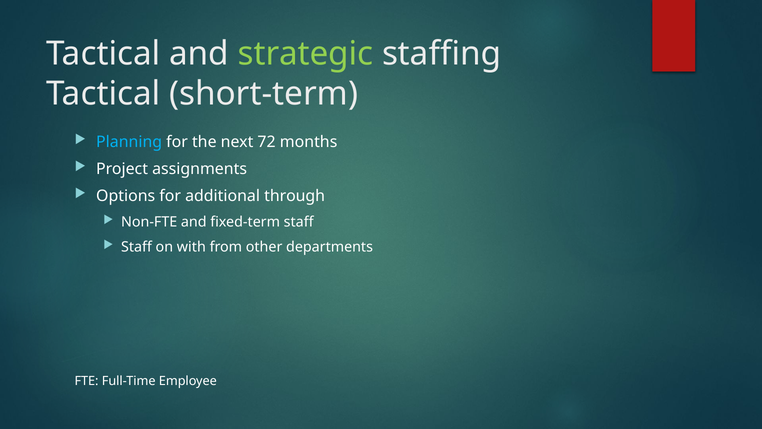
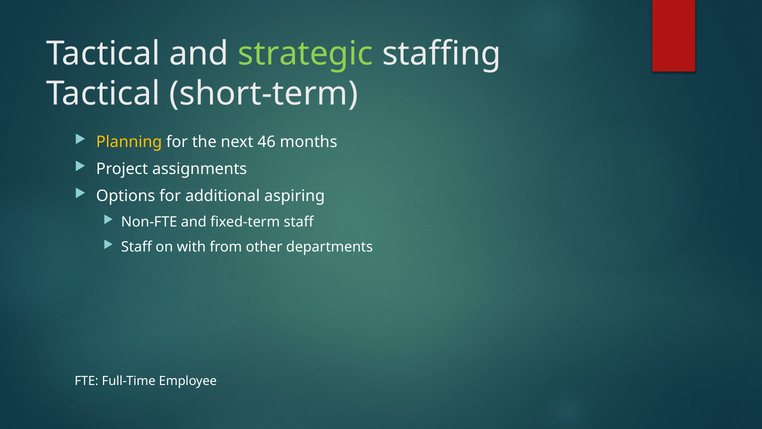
Planning colour: light blue -> yellow (129, 142)
72: 72 -> 46 (267, 142)
through: through -> aspiring (295, 196)
